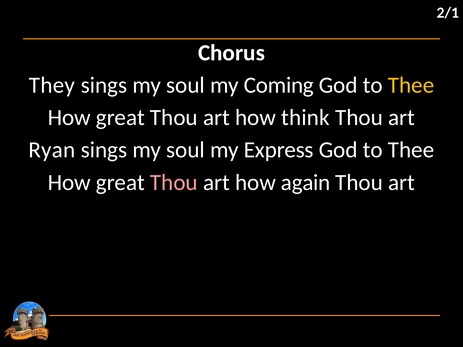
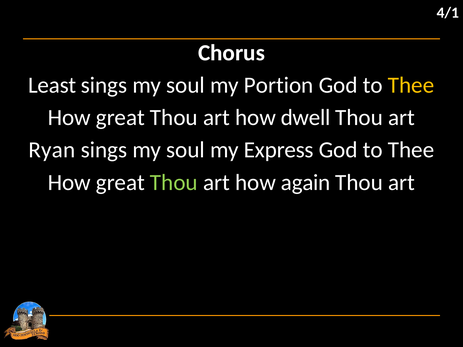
2/1: 2/1 -> 4/1 (448, 13)
They: They -> Least (52, 85)
Coming: Coming -> Portion (279, 85)
think: think -> dwell (306, 118)
Thou colour: pink -> light green (174, 183)
